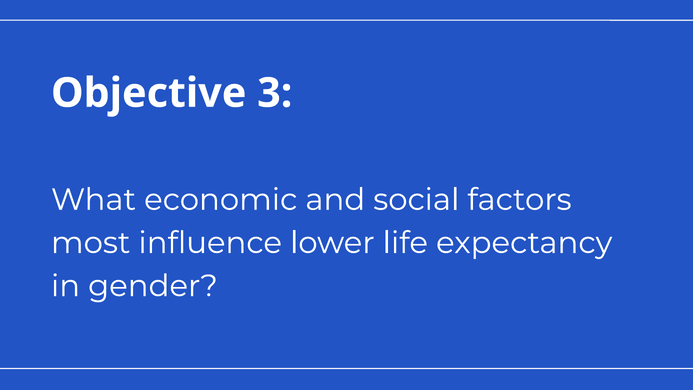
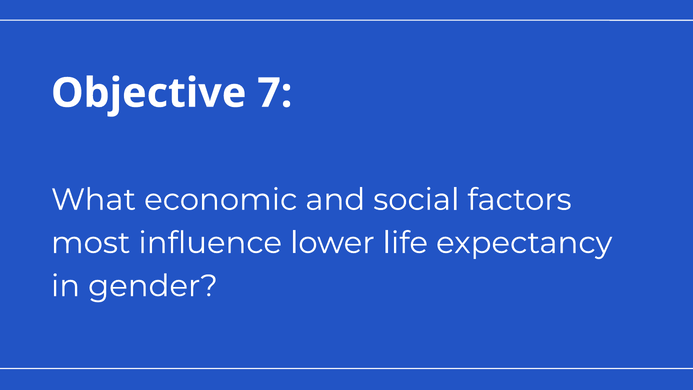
3: 3 -> 7 (275, 93)
